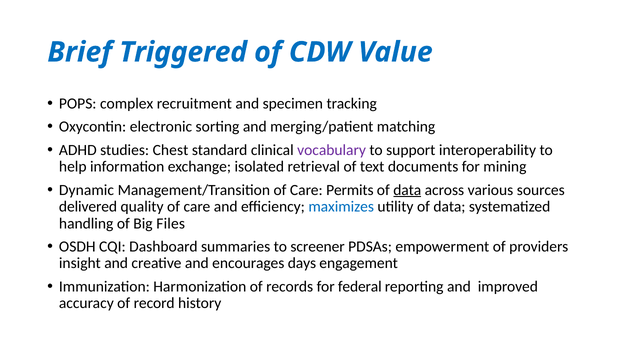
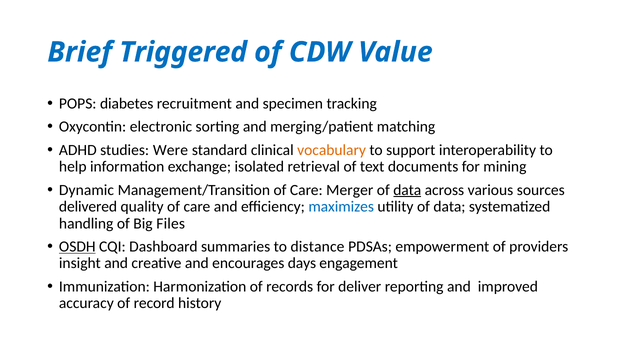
complex: complex -> diabetes (127, 104)
Chest: Chest -> Were (170, 150)
vocabulary colour: purple -> orange (332, 150)
Permits: Permits -> Merger (350, 190)
OSDH underline: none -> present (77, 247)
screener: screener -> distance (318, 247)
federal: federal -> deliver (360, 287)
